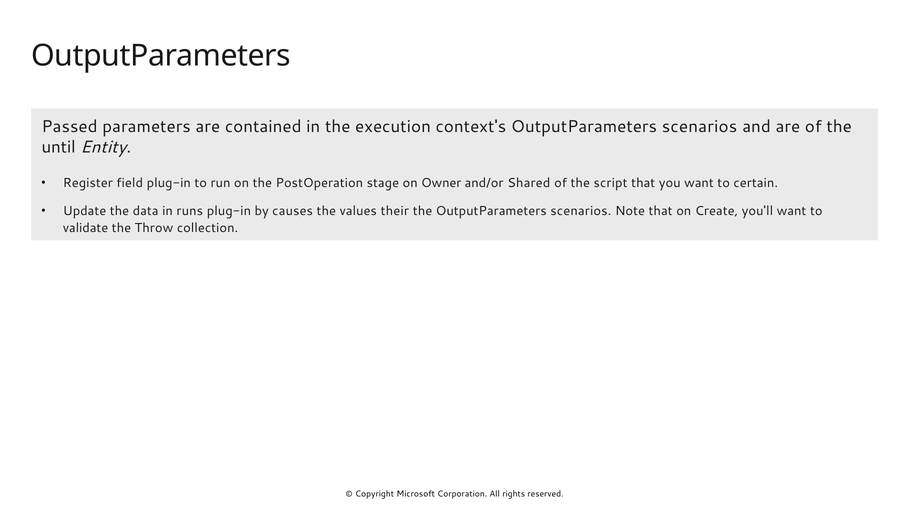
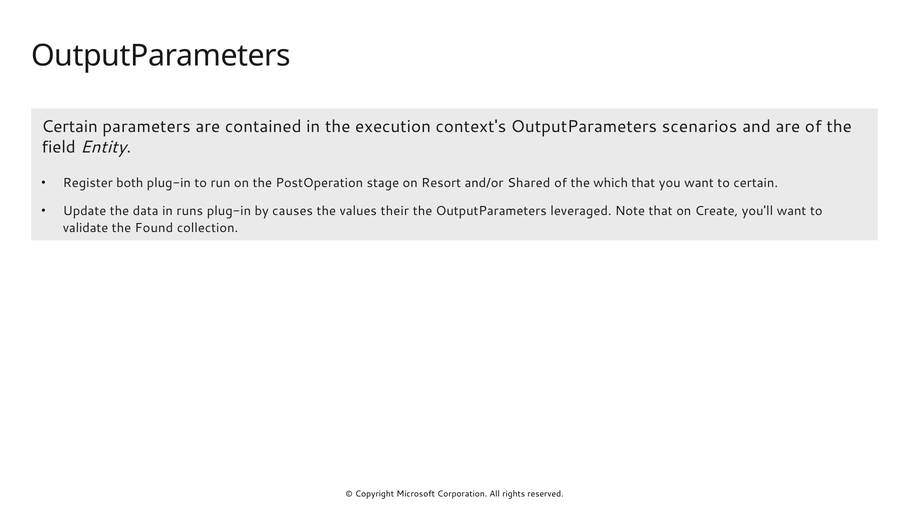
Passed: Passed -> Certain (70, 127)
until: until -> field (59, 147)
field: field -> both (130, 183)
Owner: Owner -> Resort (441, 183)
script: script -> which (611, 183)
the OutputParameters scenarios: scenarios -> leveraged (581, 211)
Throw: Throw -> Found (154, 228)
